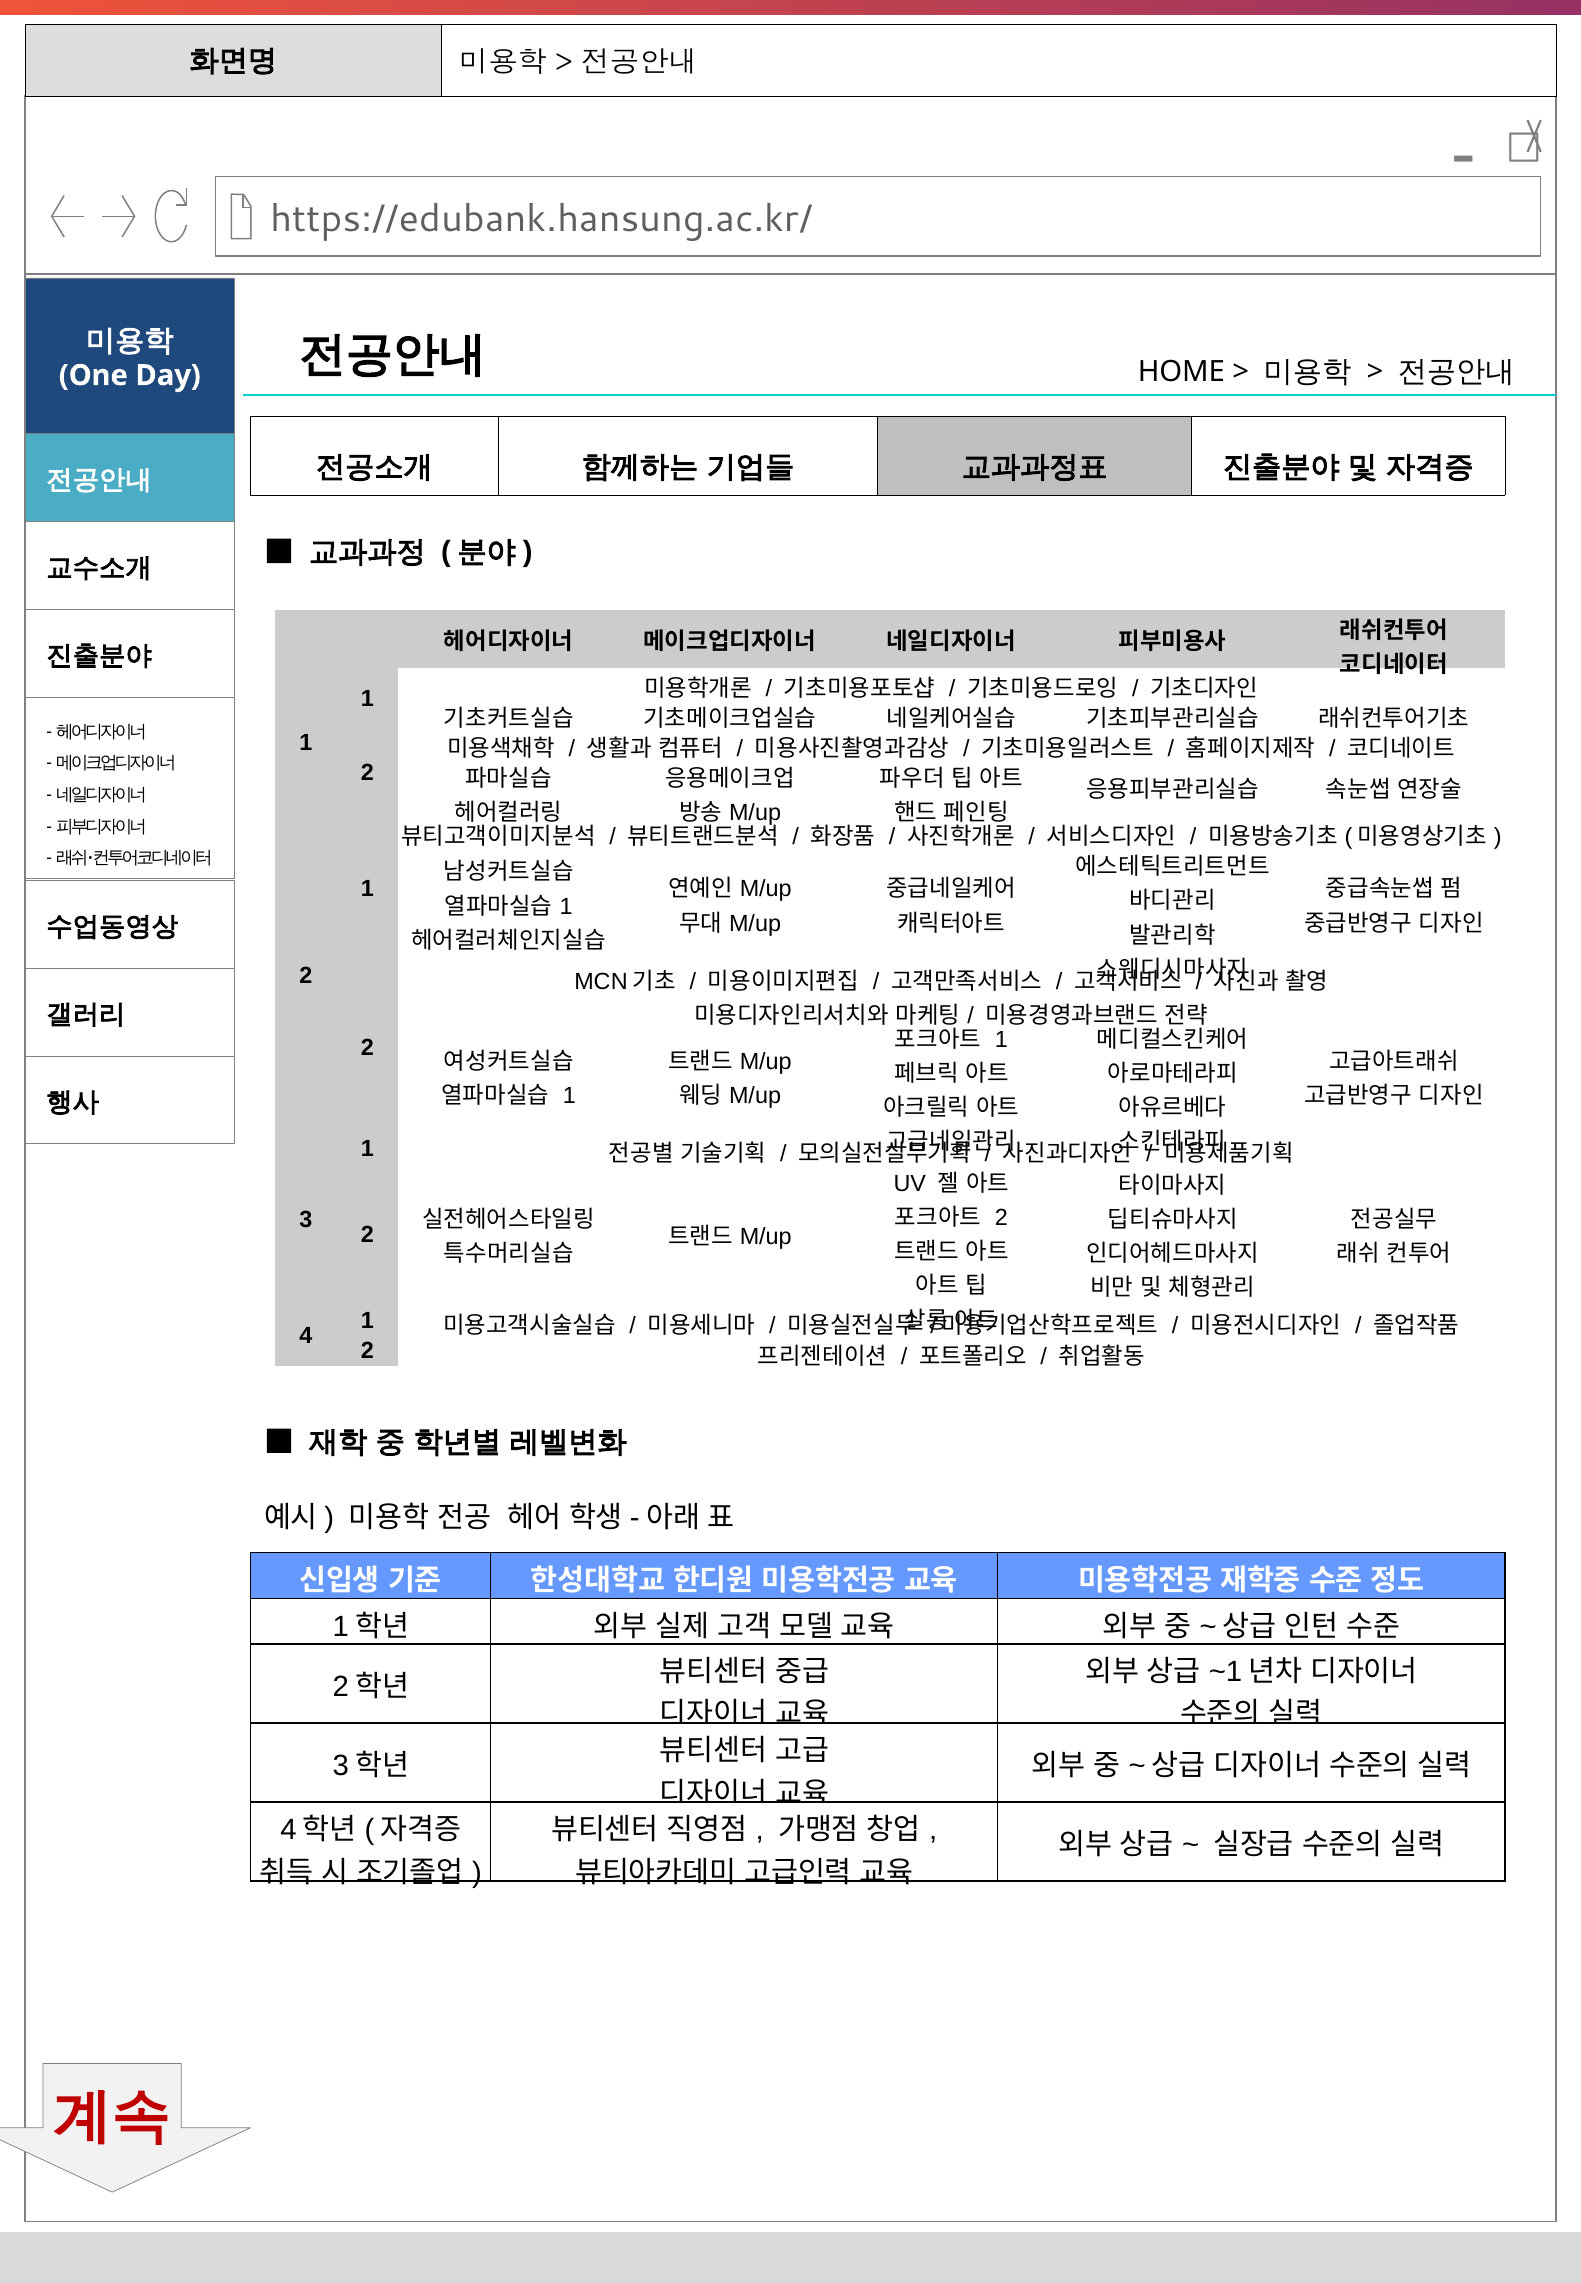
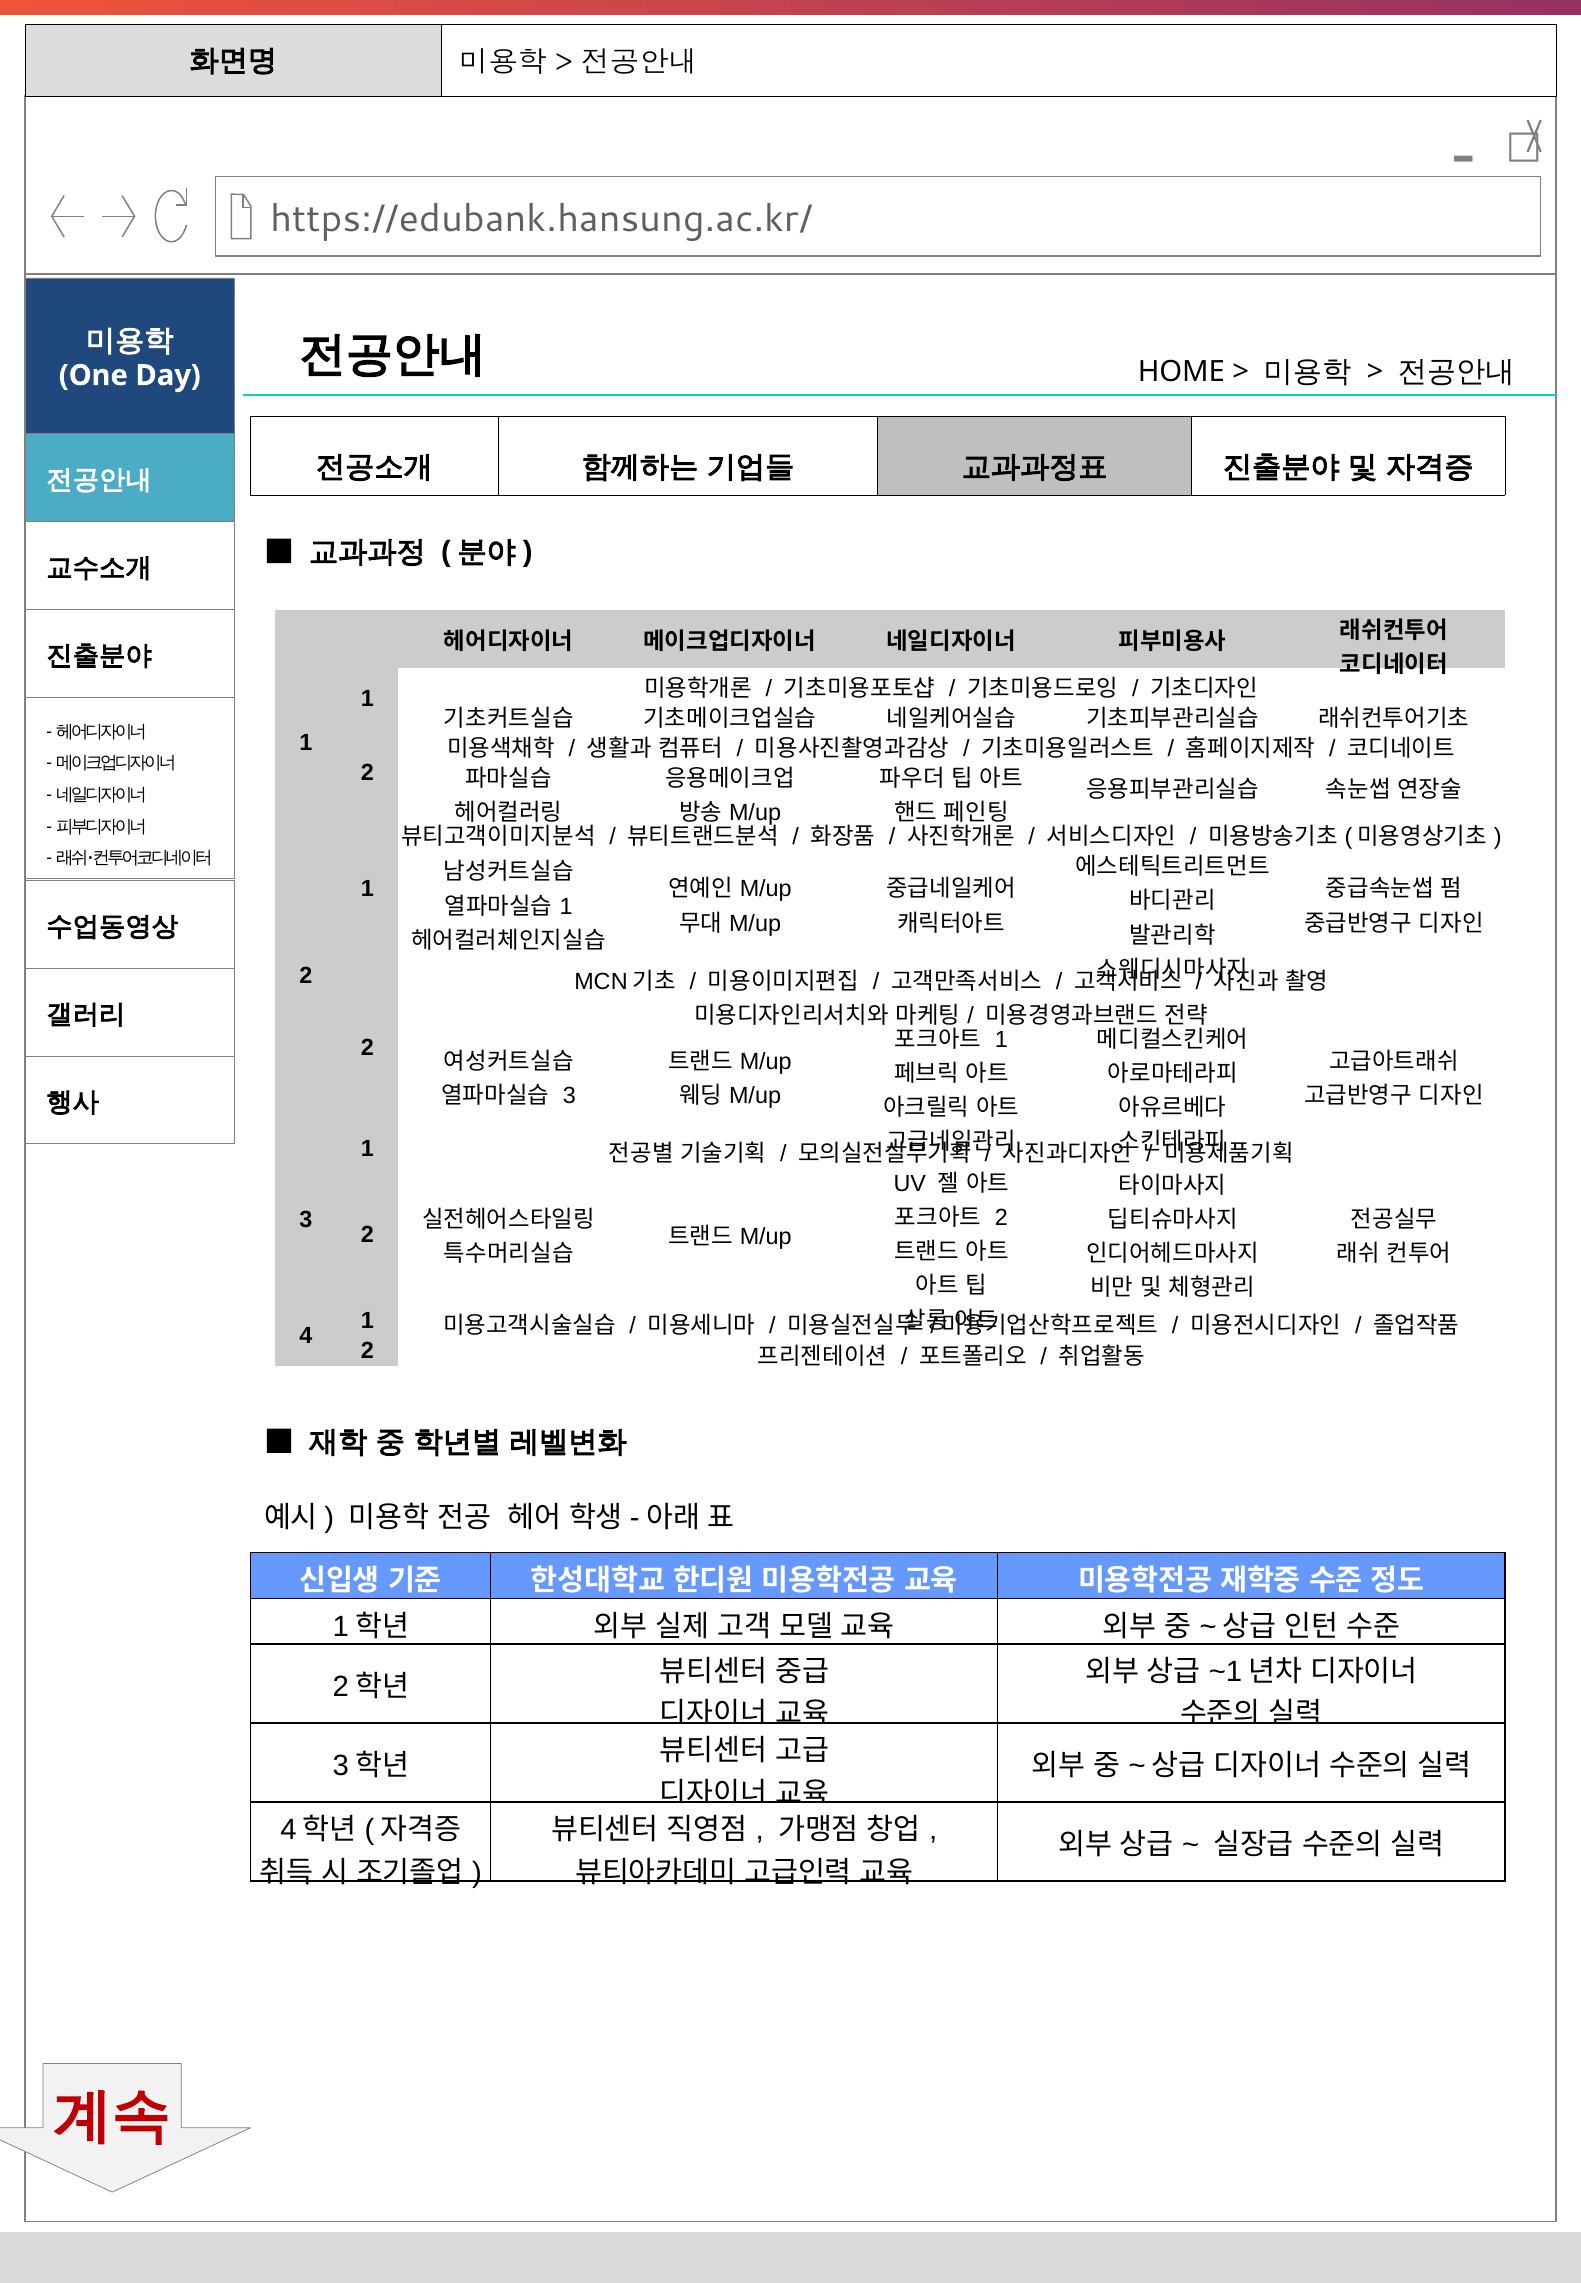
1: 1 -> 3 (569, 1096)
